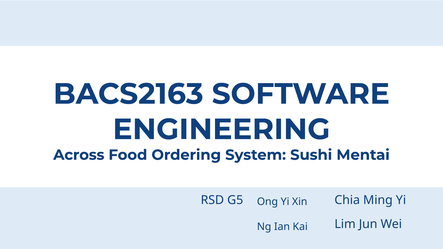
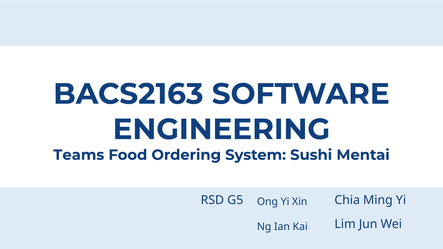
Across: Across -> Teams (79, 155)
